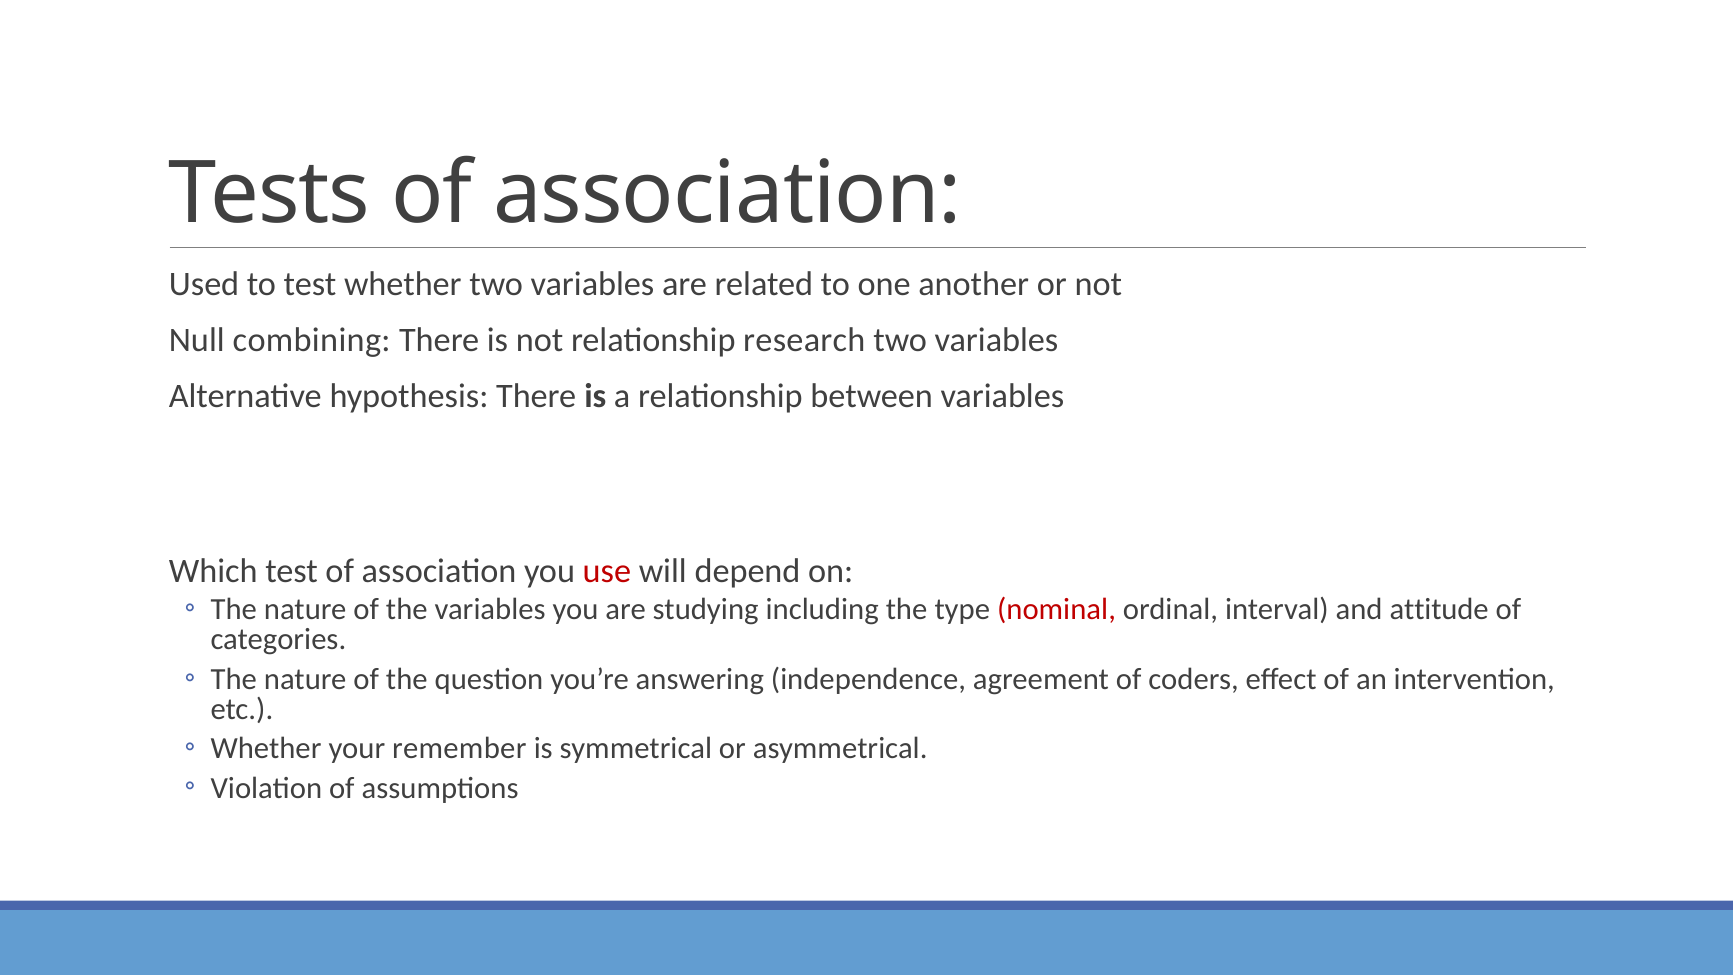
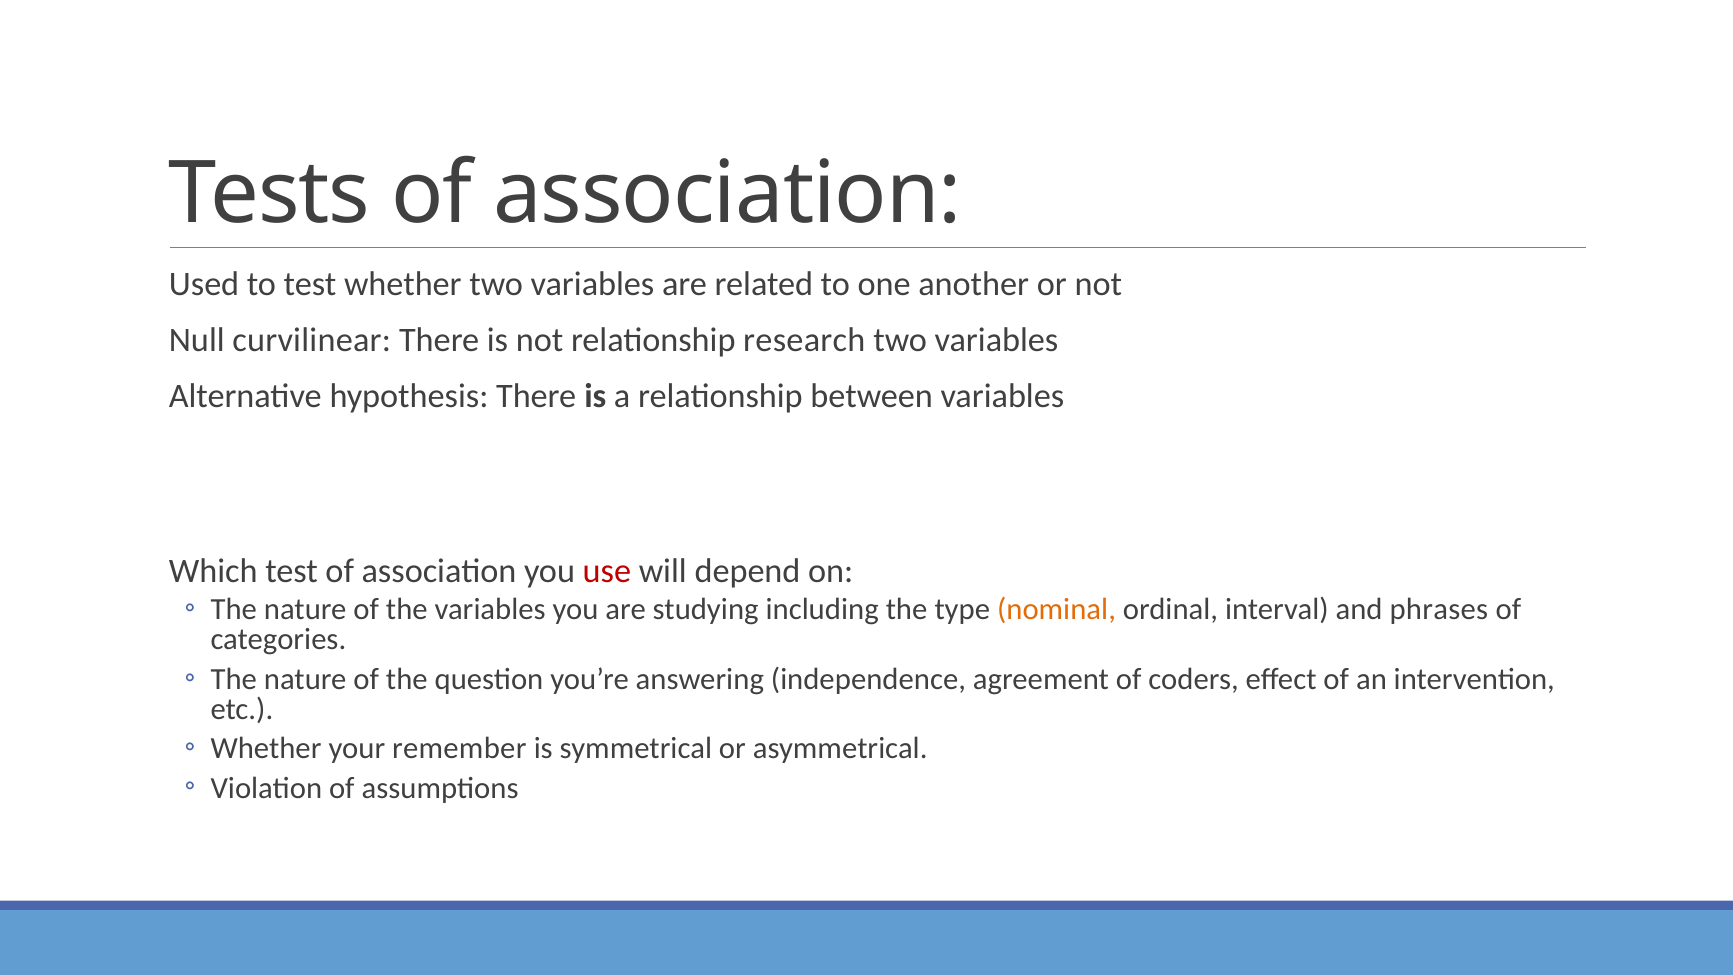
combining: combining -> curvilinear (312, 340)
nominal colour: red -> orange (1056, 610)
attitude: attitude -> phrases (1439, 610)
